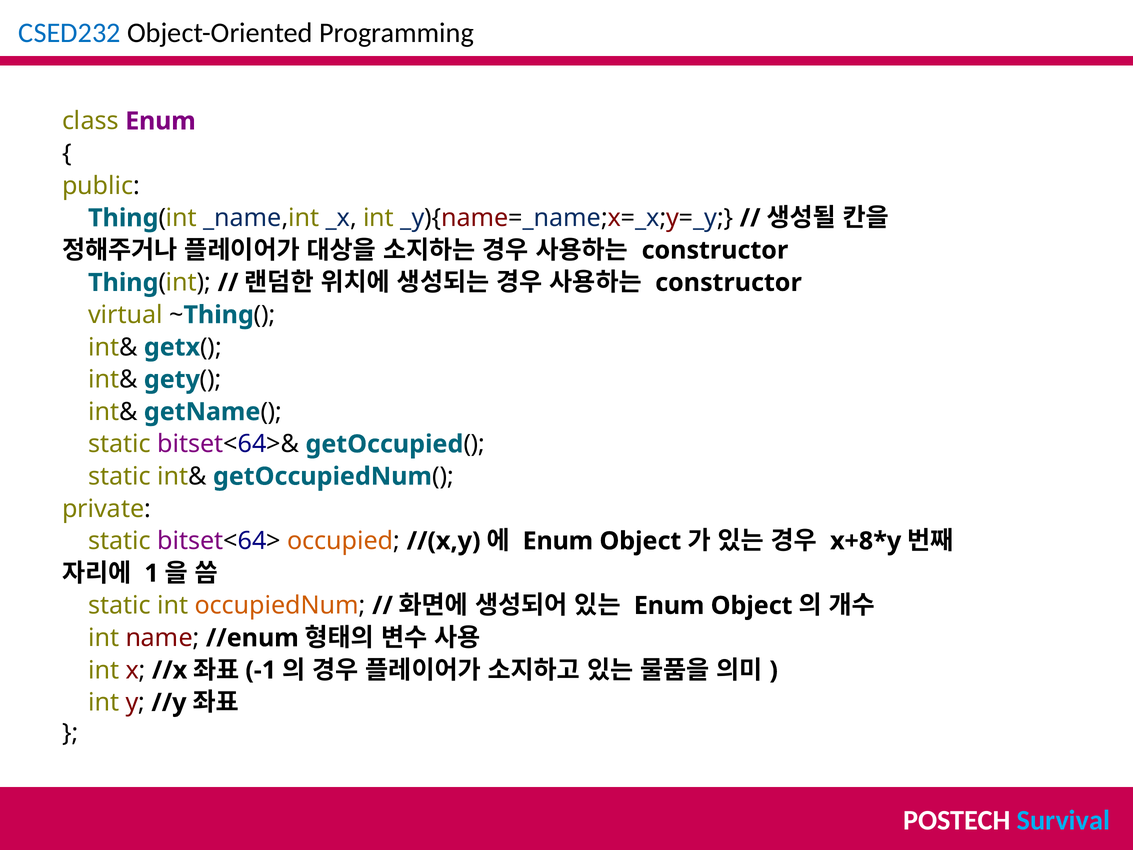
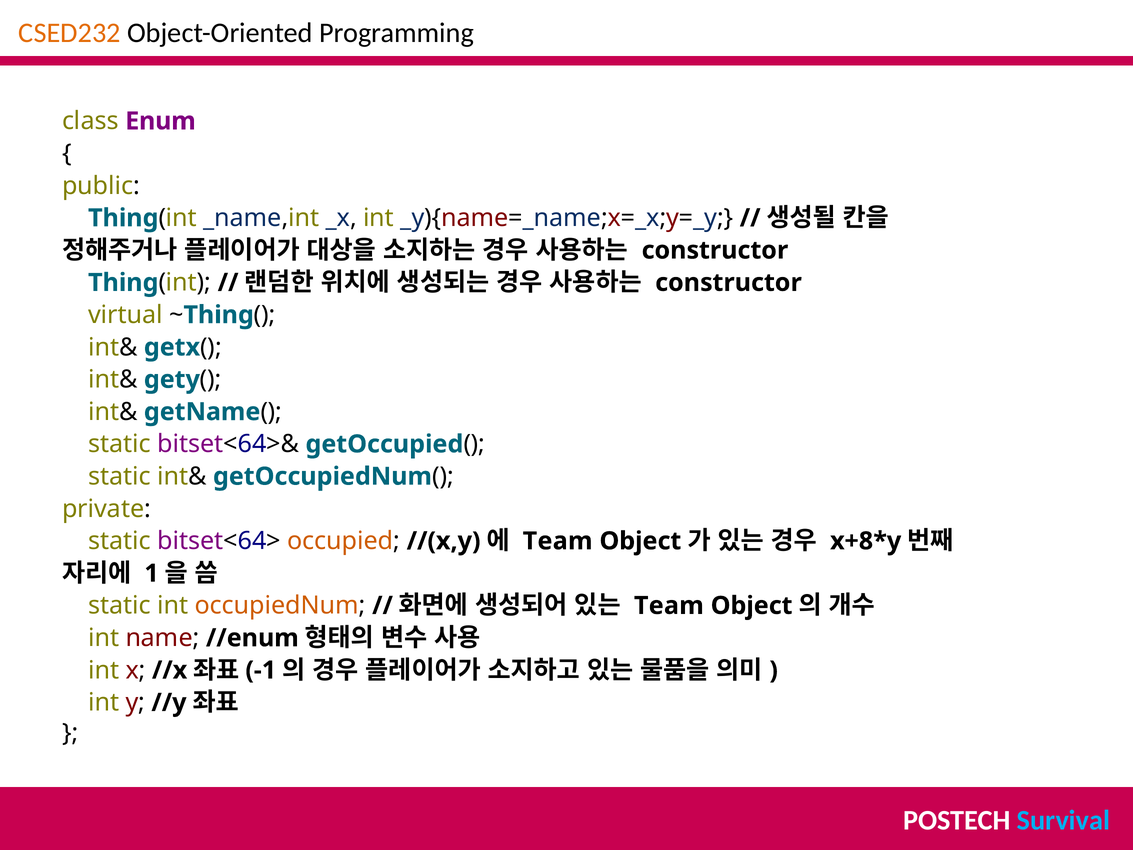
CSED232 colour: blue -> orange (70, 33)
Enum: Enum -> Team (558, 541)
Enum: Enum -> Team (669, 605)
